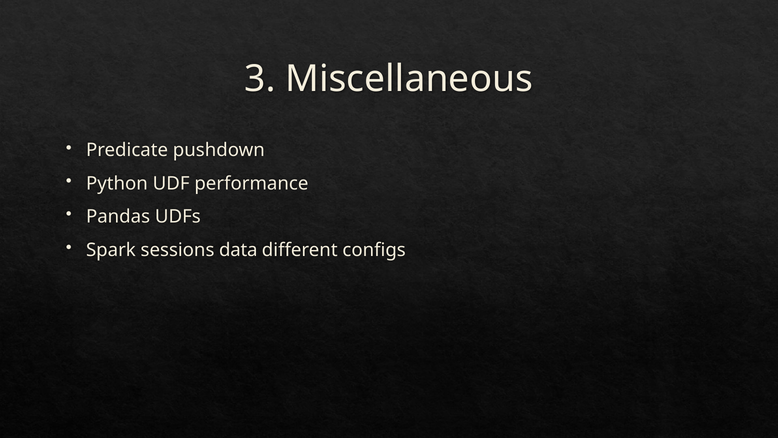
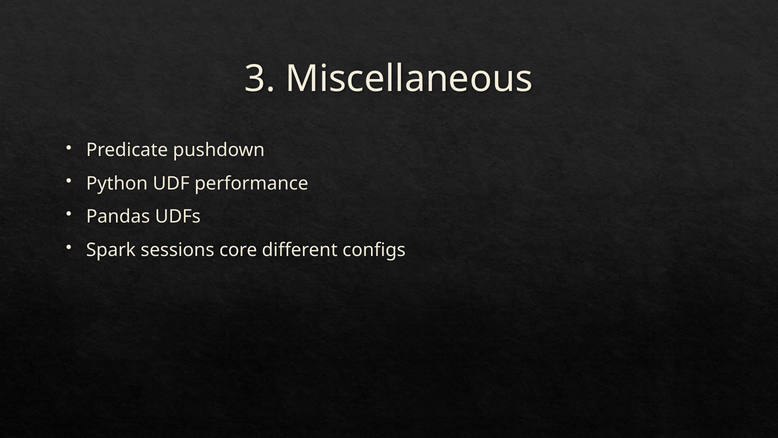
data: data -> core (238, 250)
